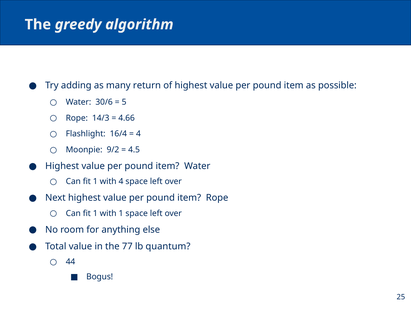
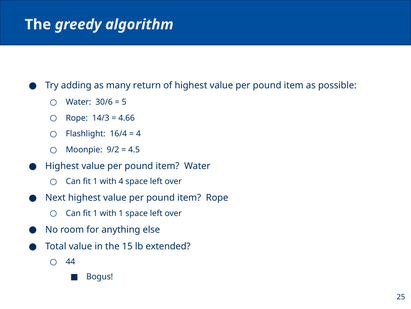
77: 77 -> 15 (127, 246)
quantum: quantum -> extended (168, 246)
